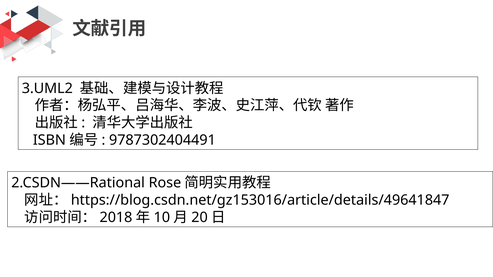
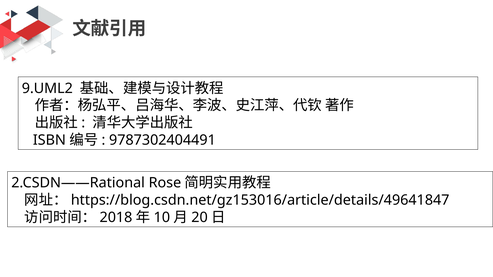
3.UML2: 3.UML2 -> 9.UML2 (47, 88)
